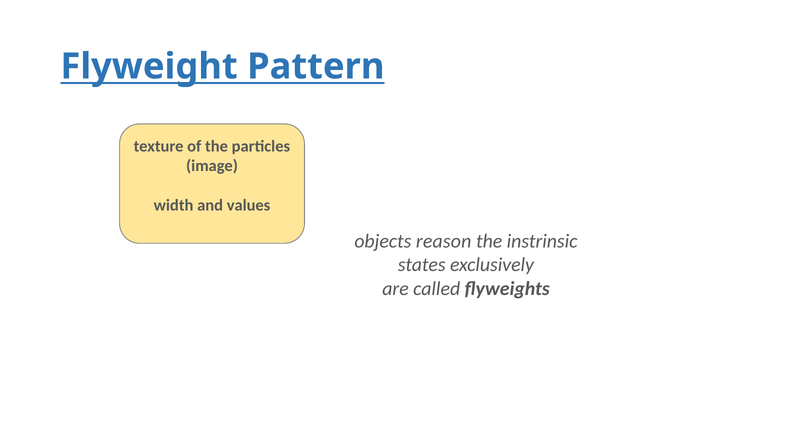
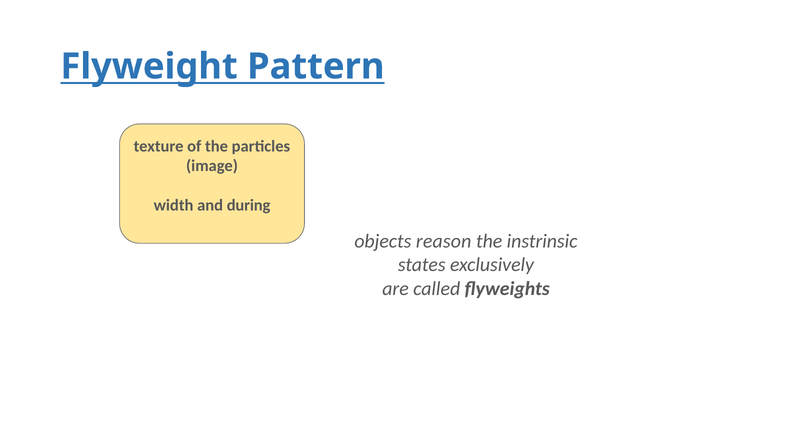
values: values -> during (249, 206)
